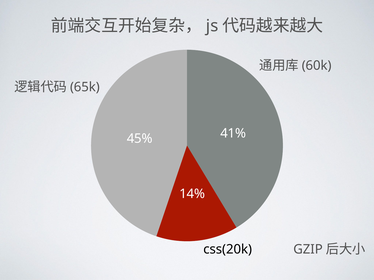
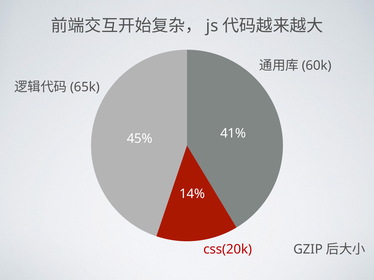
css(20k colour: black -> red (228, 250)
